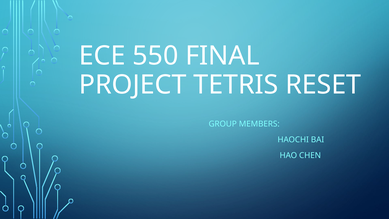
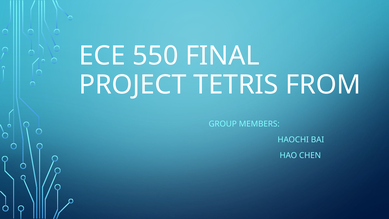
RESET: RESET -> FROM (323, 85)
